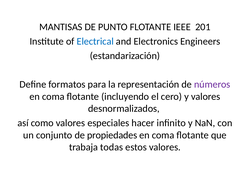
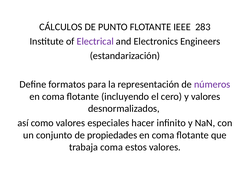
MANTISAS: MANTISAS -> CÁLCULOS (61, 27)
201: 201 -> 283 (203, 27)
Electrical colour: blue -> purple (95, 41)
trabaja todas: todas -> coma (112, 147)
